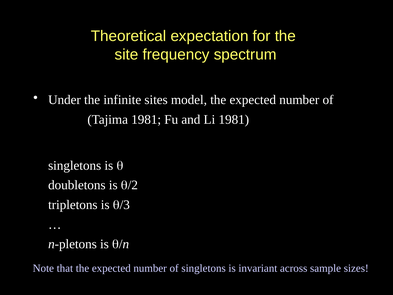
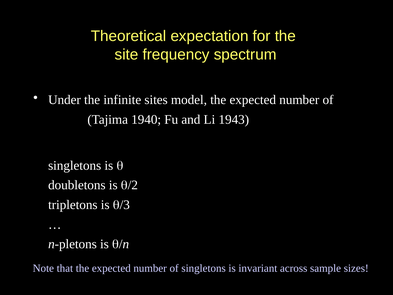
Tajima 1981: 1981 -> 1940 (146, 119)
Li 1981: 1981 -> 1943 (234, 119)
